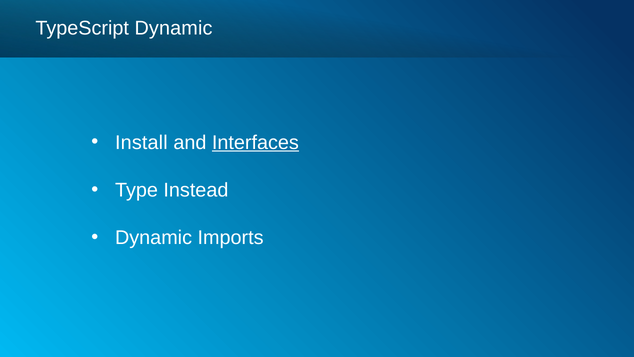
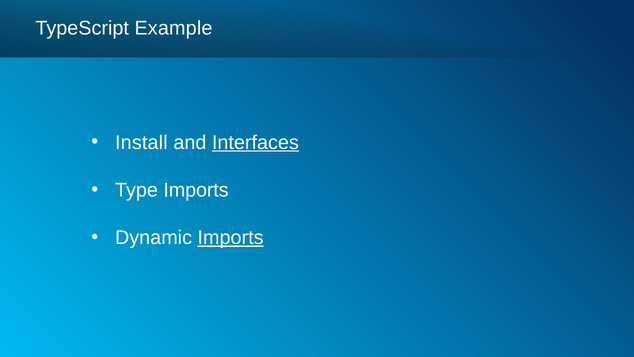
TypeScript Dynamic: Dynamic -> Example (173, 28)
Type Instead: Instead -> Imports (196, 190)
Imports underline: none -> present (231, 237)
